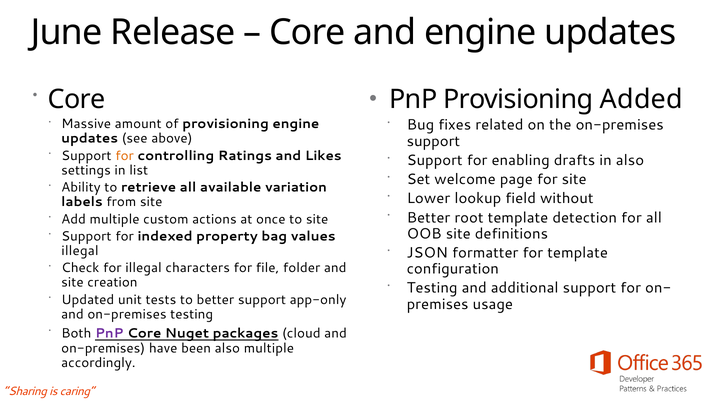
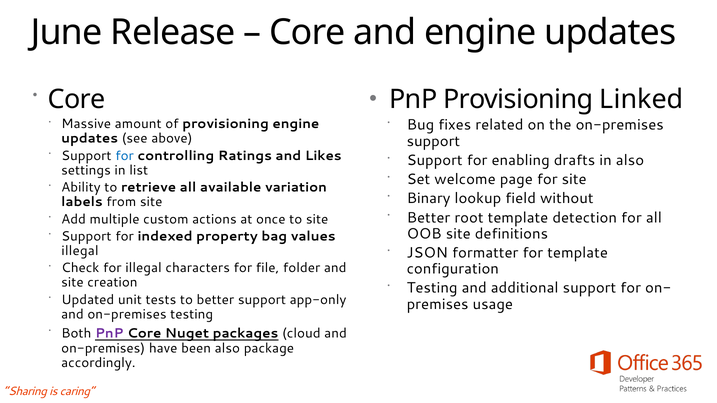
Added: Added -> Linked (641, 100)
for colour: orange -> blue (125, 156)
Lower: Lower -> Binary (429, 199)
also multiple: multiple -> package (269, 349)
